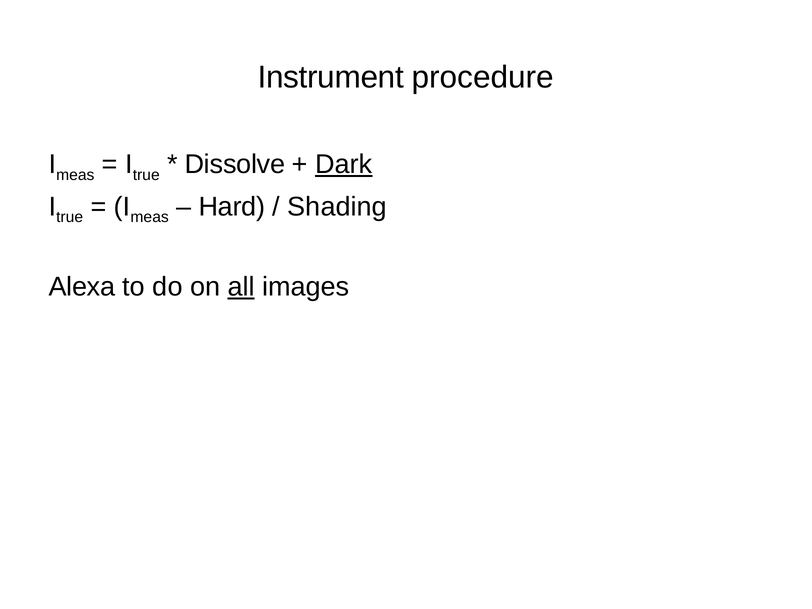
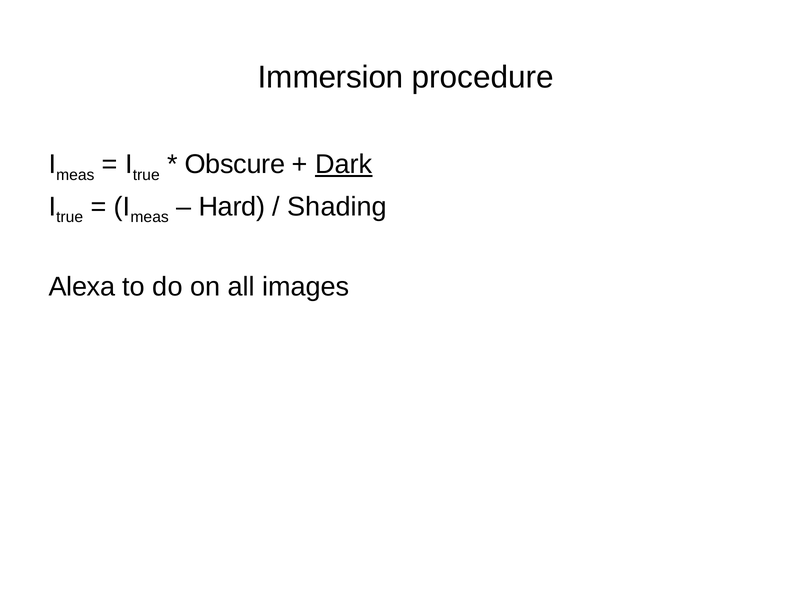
Instrument: Instrument -> Immersion (331, 77)
Dissolve: Dissolve -> Obscure (235, 164)
all underline: present -> none (241, 287)
